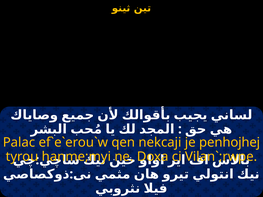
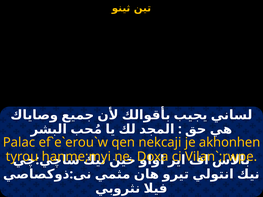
penhojhej: penhojhej -> akhonhen (230, 142)
